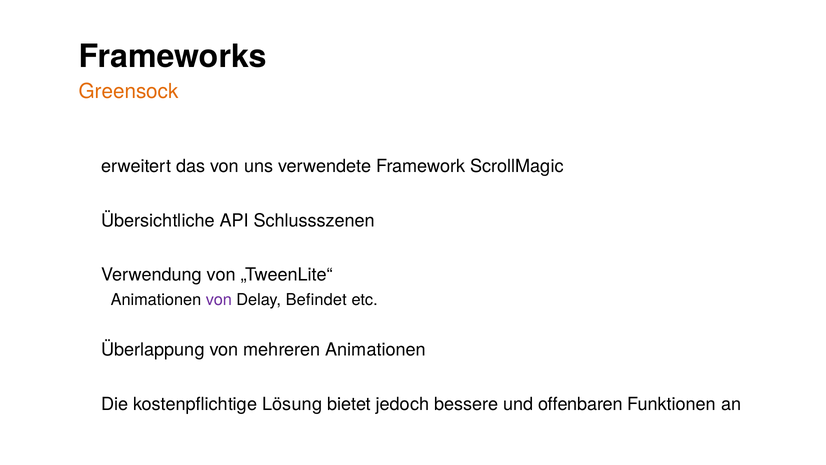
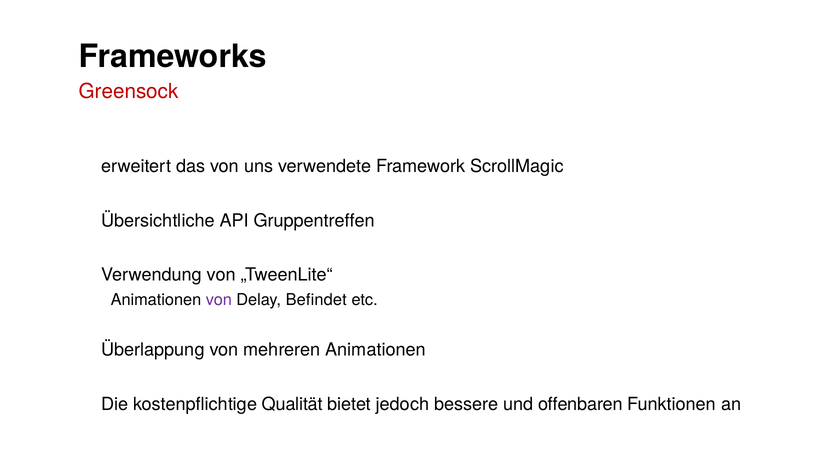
Greensock colour: orange -> red (129, 91)
Schlussszenen: Schlussszenen -> Gruppentreffen (314, 220)
Lösung: Lösung -> Qualität (292, 404)
